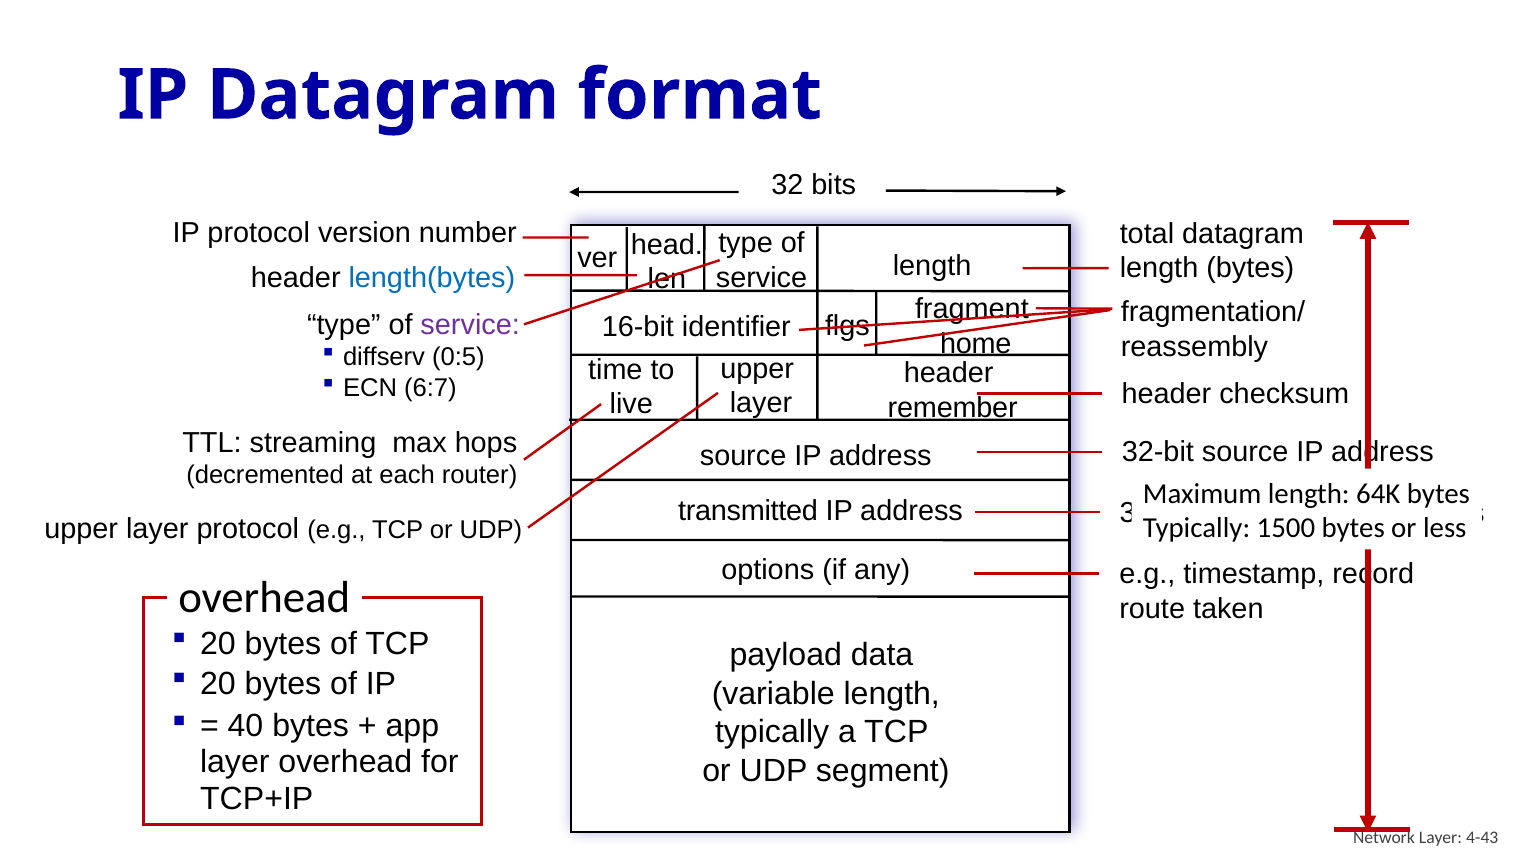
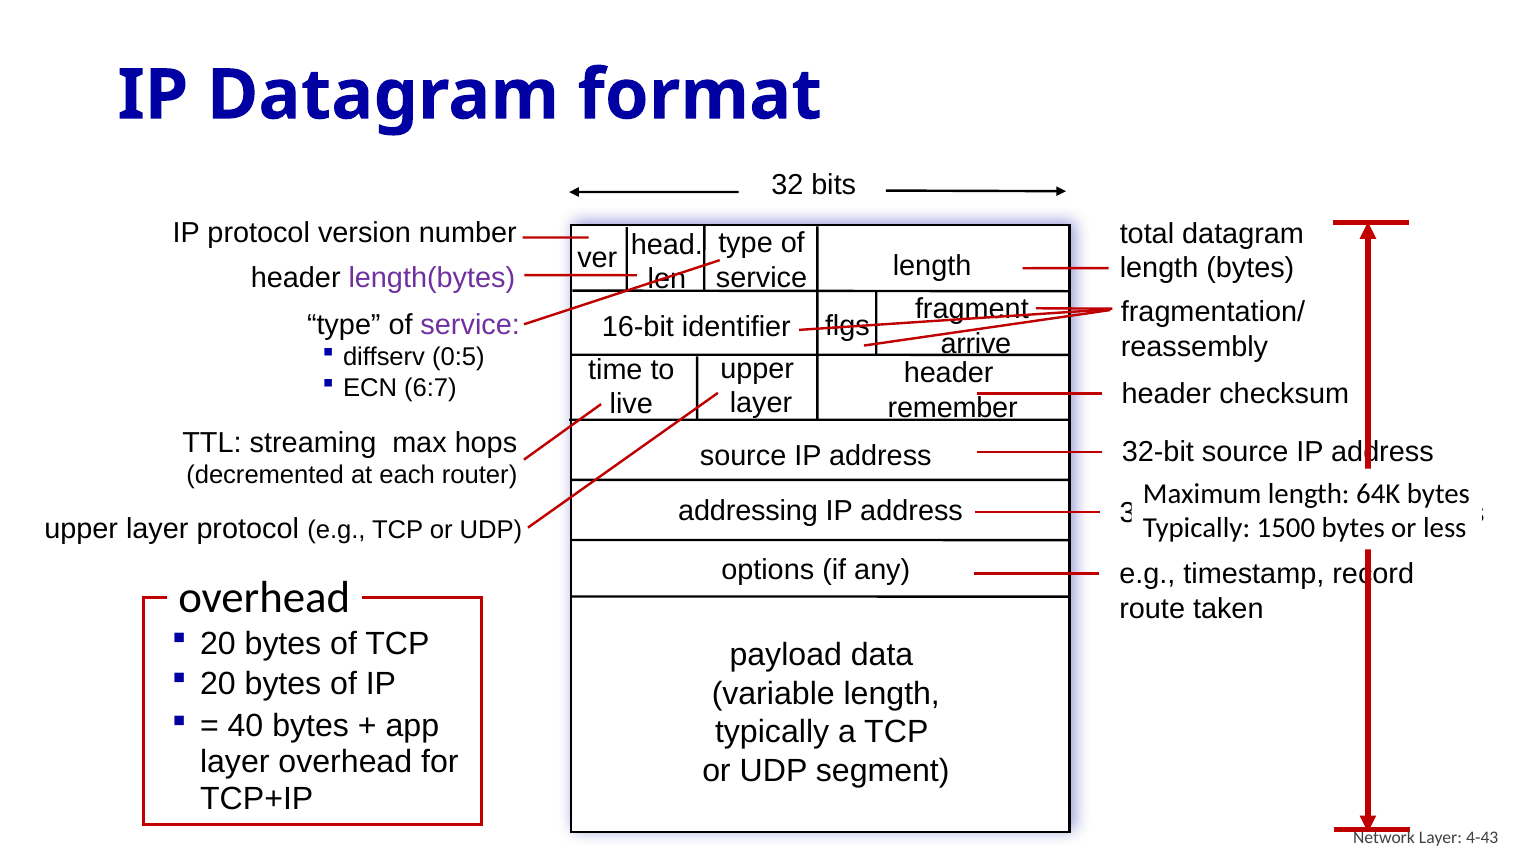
length(bytes colour: blue -> purple (432, 278)
home: home -> arrive (976, 344)
transmitted: transmitted -> addressing (748, 511)
